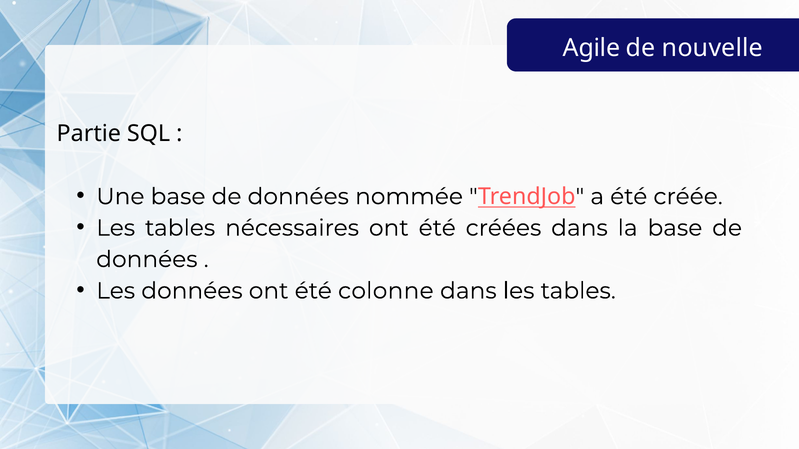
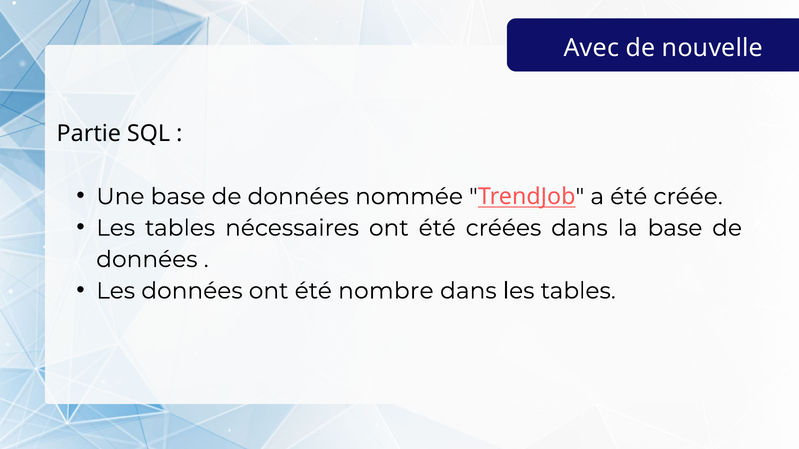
Agile: Agile -> Avec (591, 48)
colonne: colonne -> nombre (386, 291)
